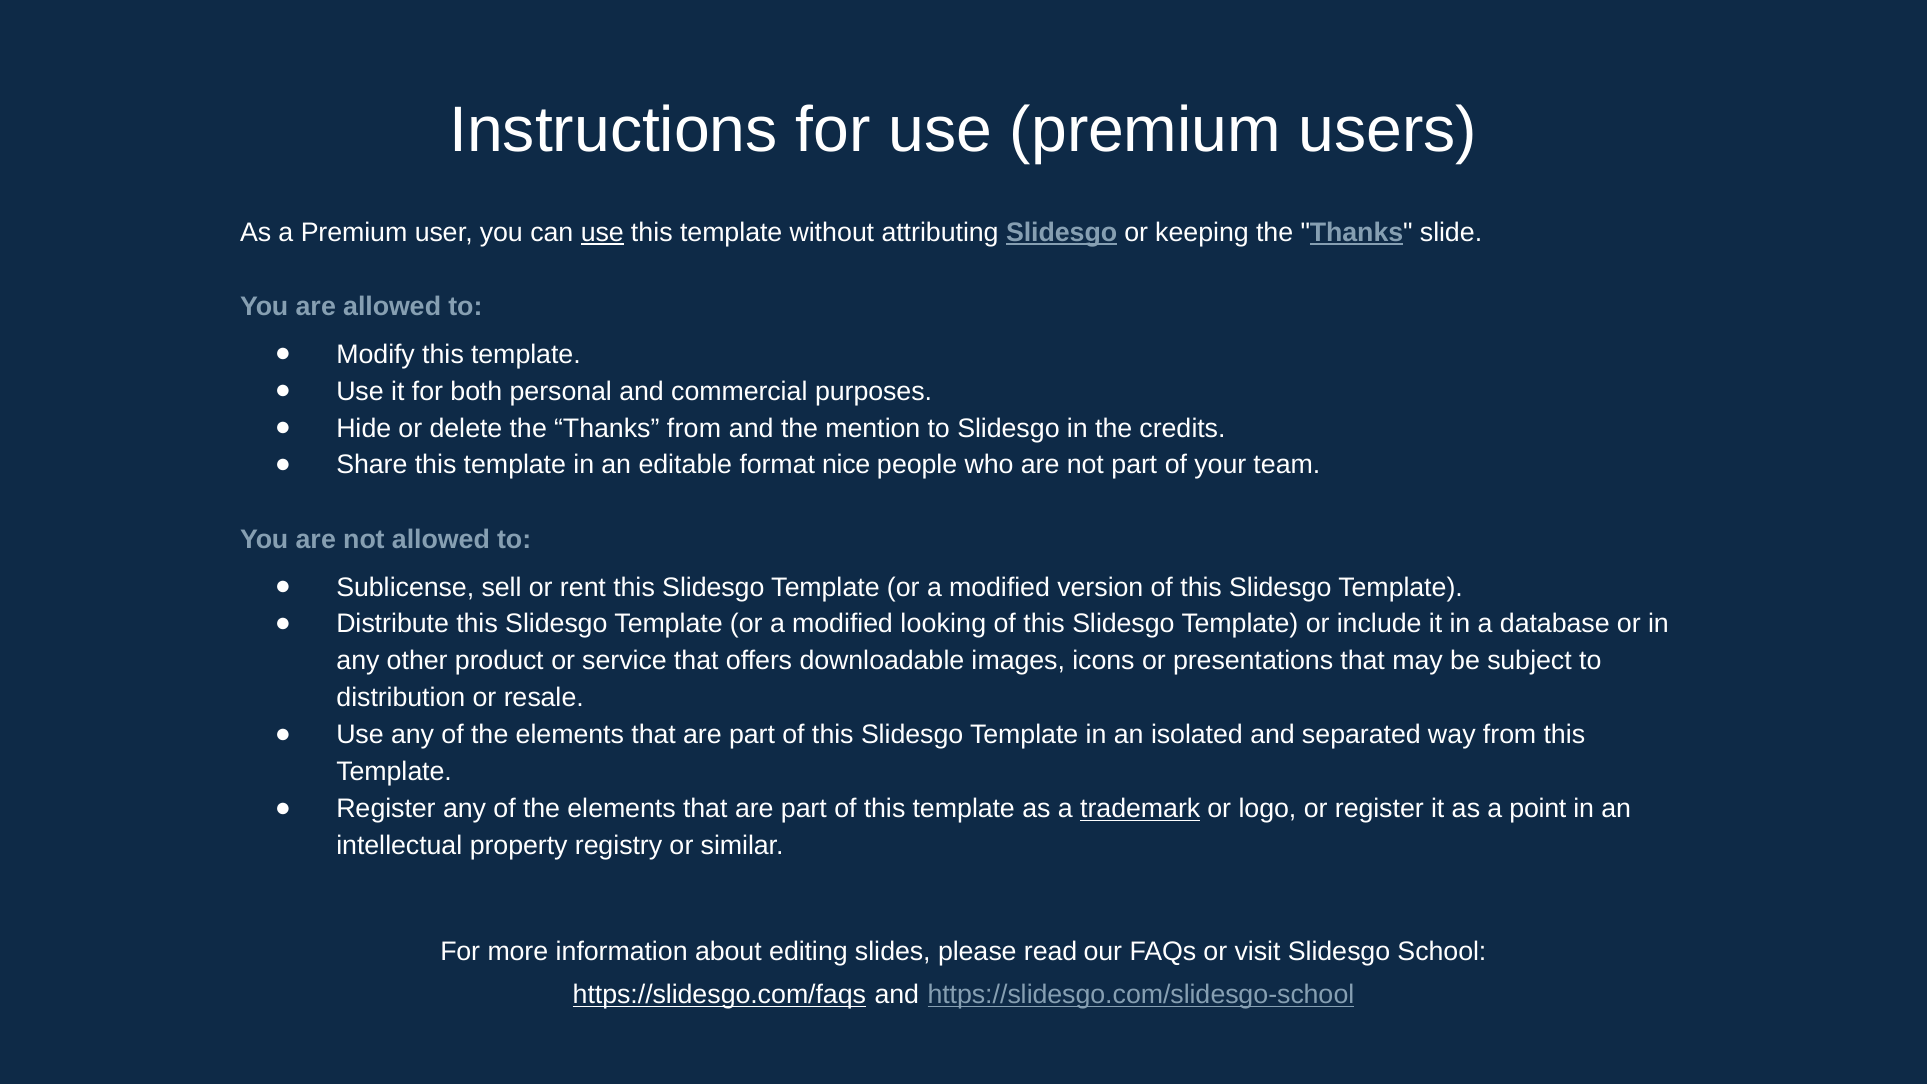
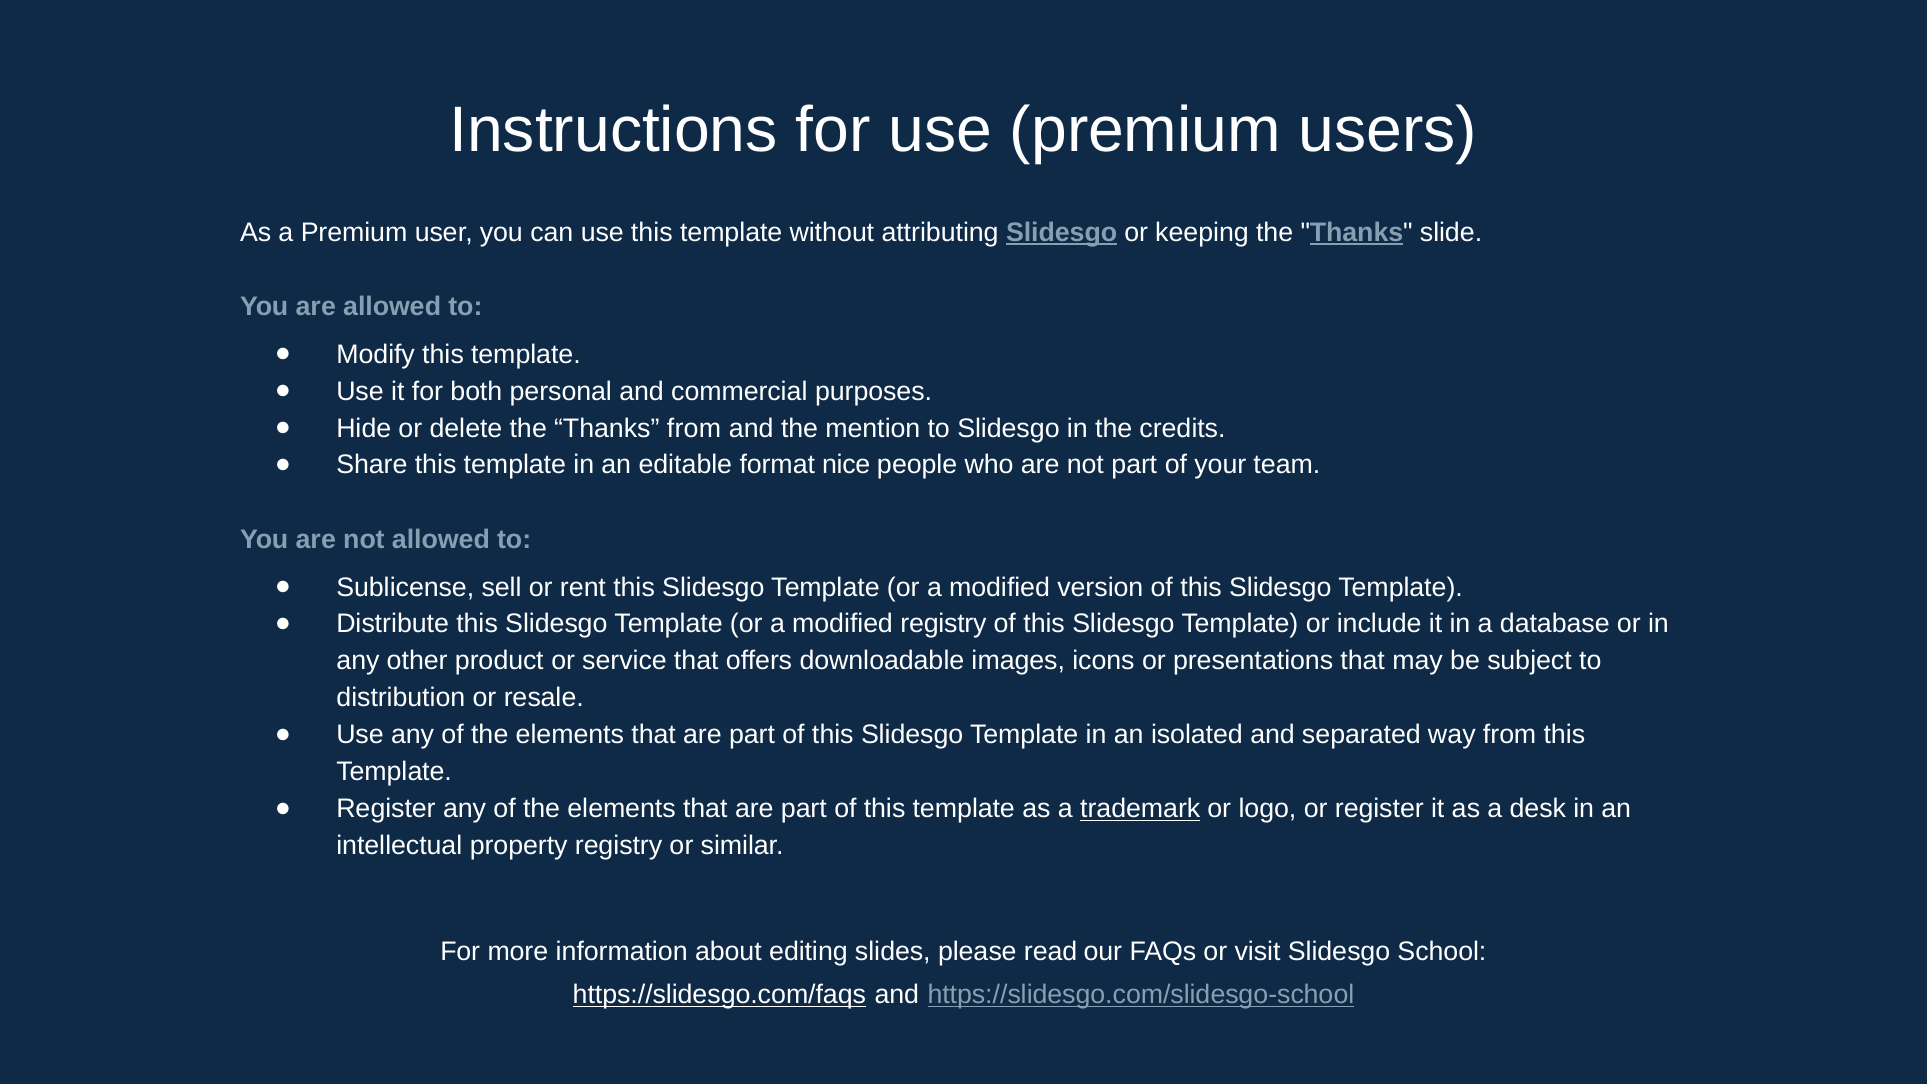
use underline: present -> none (602, 232)
modified looking: looking -> registry (944, 624)
point: point -> desk (1538, 809)
